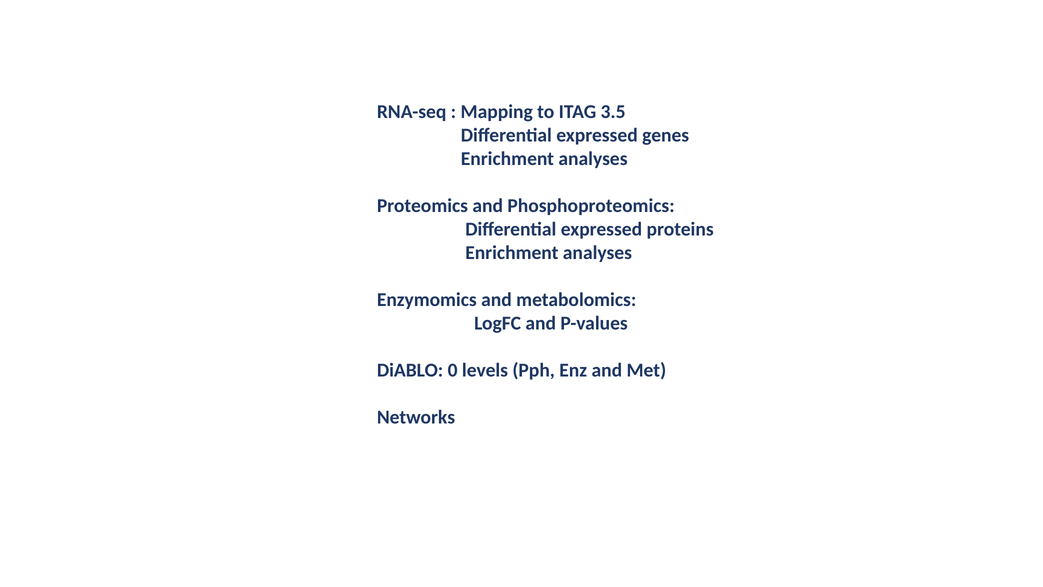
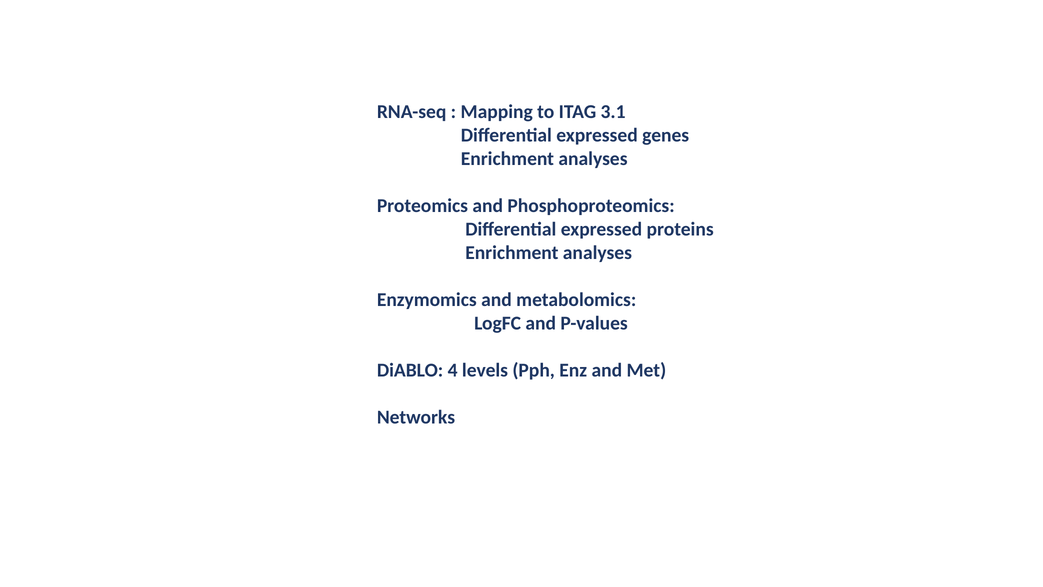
3.5: 3.5 -> 3.1 (613, 112)
0: 0 -> 4 (453, 370)
